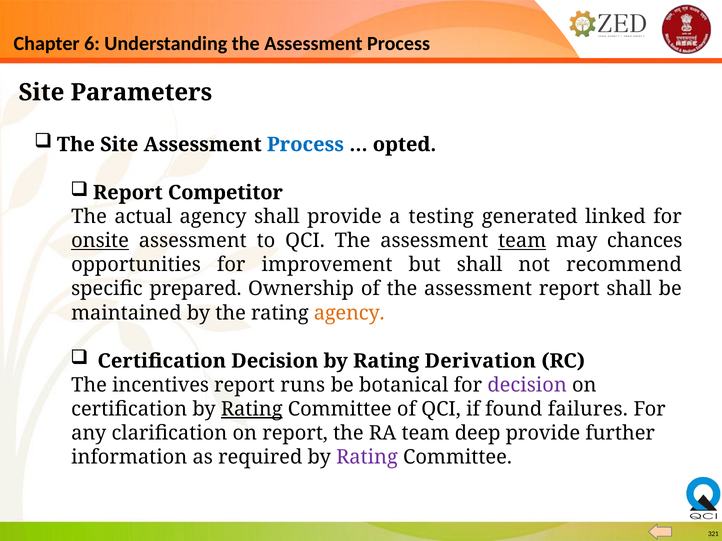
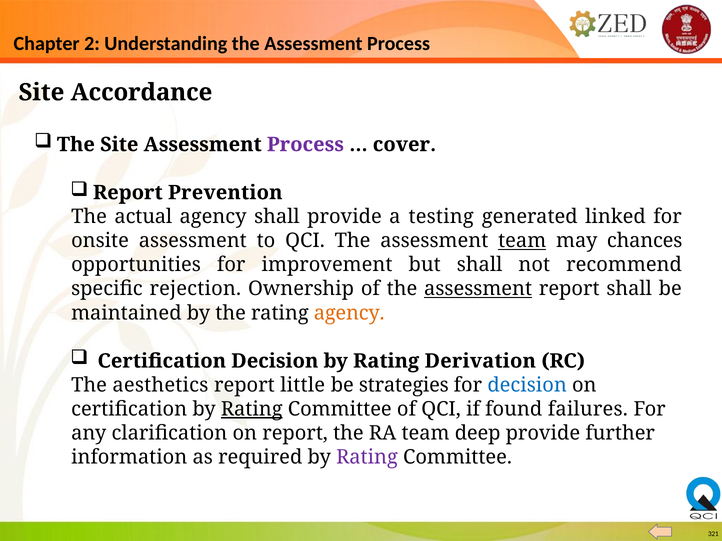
6: 6 -> 2 (92, 44)
Parameters: Parameters -> Accordance (141, 92)
Process colour: blue -> purple (305, 145)
opted: opted -> cover (404, 145)
Competitor: Competitor -> Prevention (225, 193)
onsite underline: present -> none (100, 241)
prepared: prepared -> rejection (195, 289)
assessment underline: none -> present (478, 289)
incentives: incentives -> aesthetics (160, 385)
runs: runs -> little (303, 385)
botanical: botanical -> strategies (404, 385)
decision colour: purple -> blue (527, 385)
